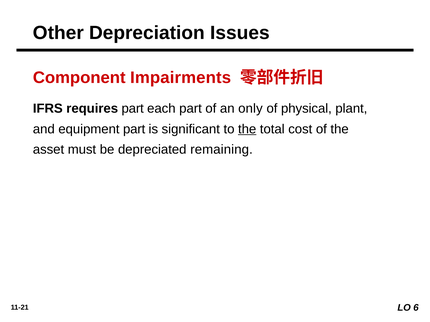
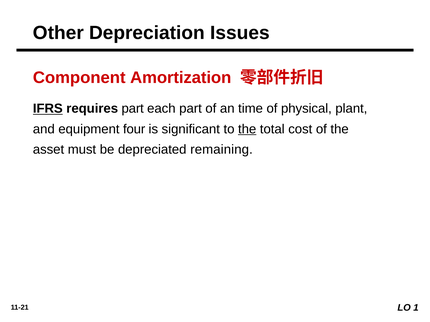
Impairments: Impairments -> Amortization (181, 78)
IFRS underline: none -> present (48, 109)
only: only -> time (251, 109)
equipment part: part -> four (134, 129)
6: 6 -> 1 (416, 308)
